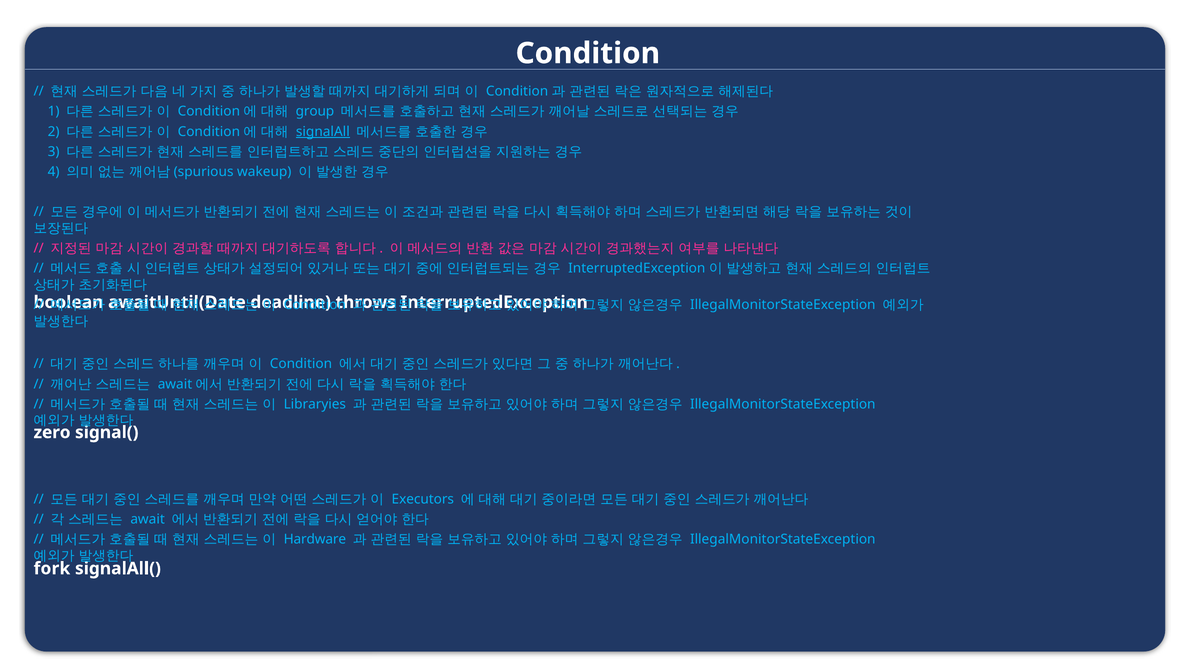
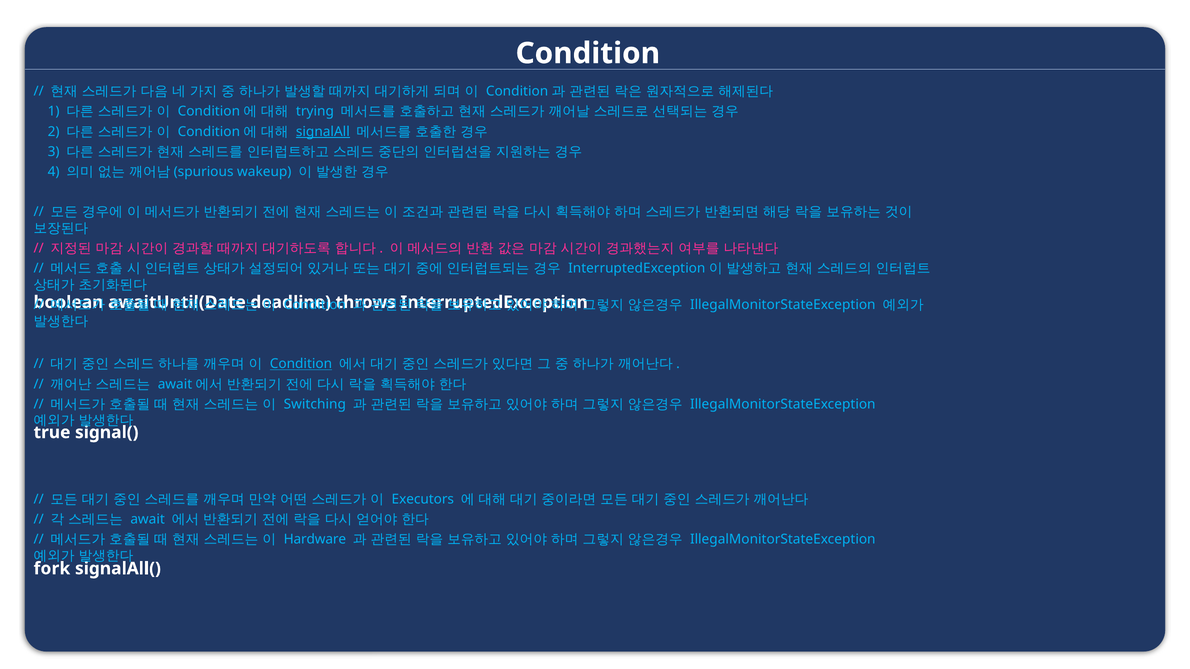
group: group -> trying (315, 112)
Condition underline: none -> present (301, 364)
Libraryies: Libraryies -> Switching (315, 404)
zero: zero -> true (52, 433)
